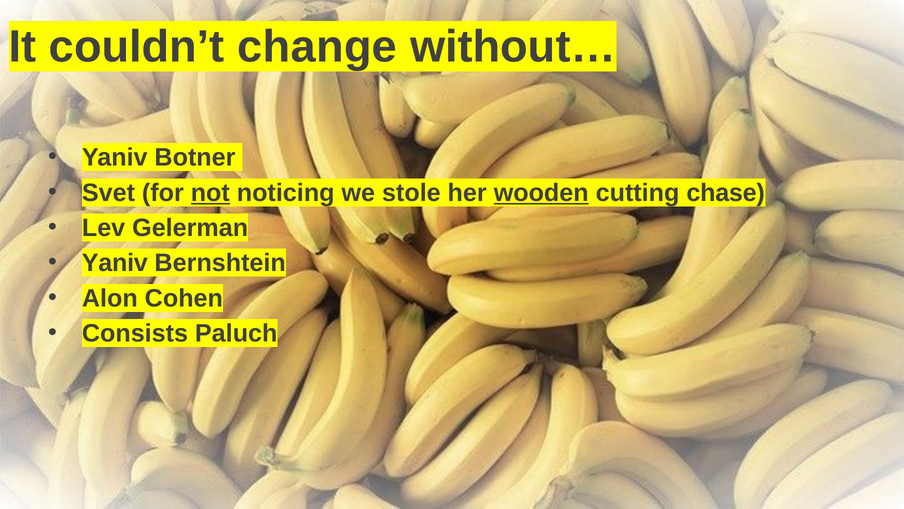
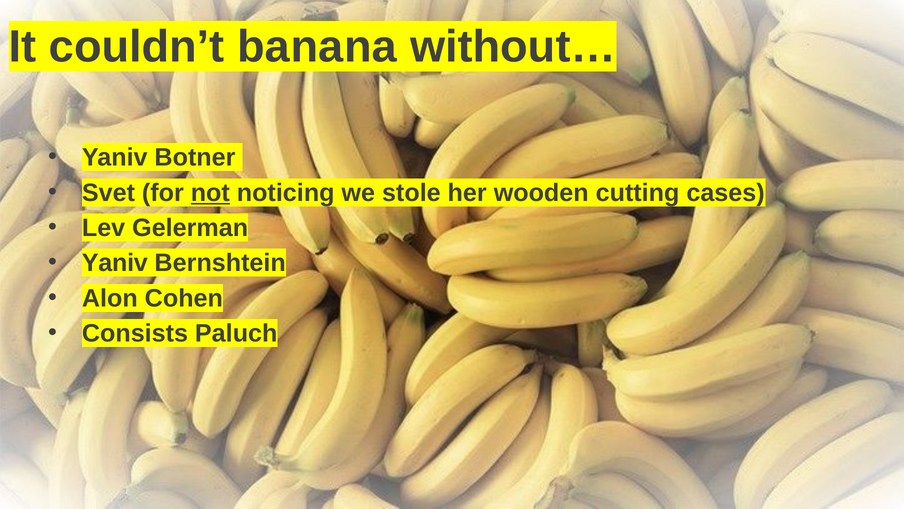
change: change -> banana (317, 47)
wooden underline: present -> none (541, 193)
chase: chase -> cases (726, 193)
